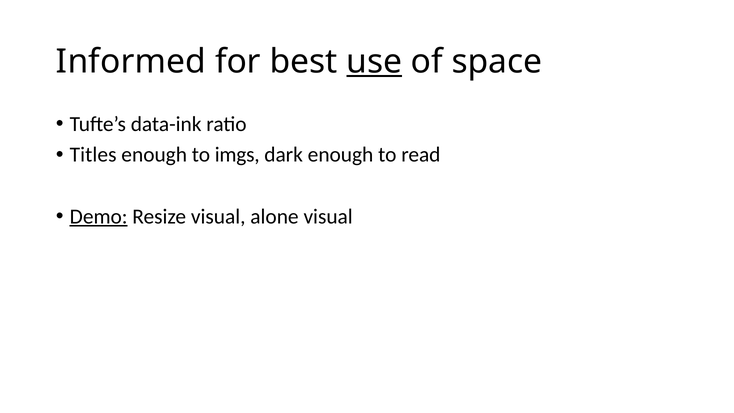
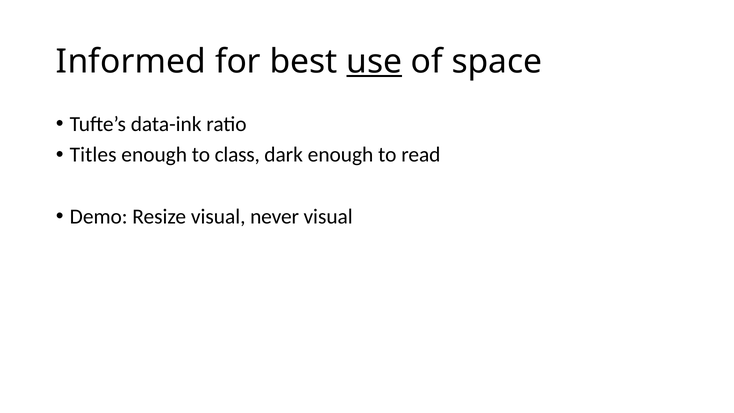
imgs: imgs -> class (237, 155)
Demo underline: present -> none (99, 216)
alone: alone -> never (275, 216)
